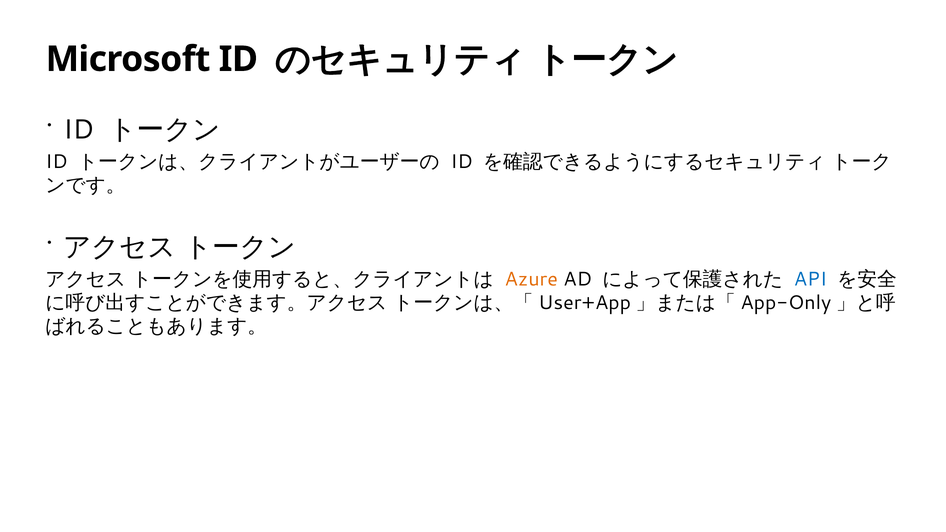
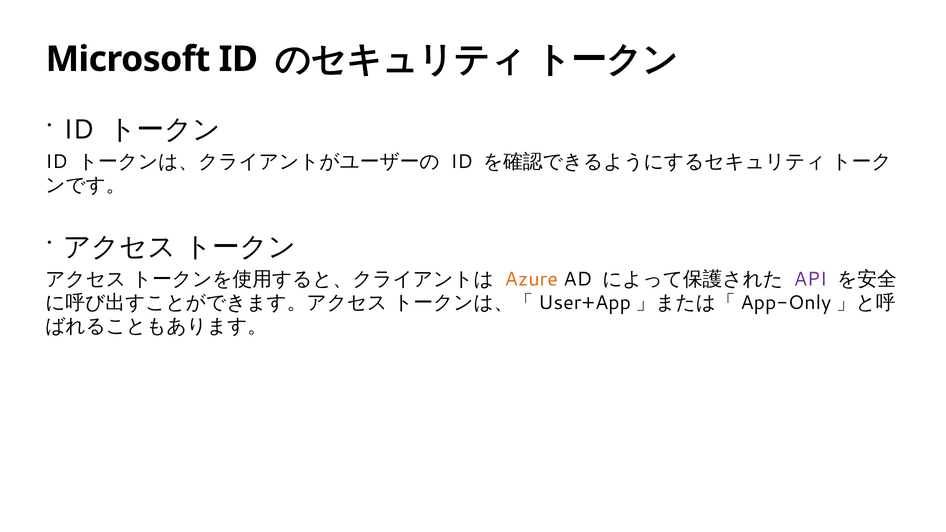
API colour: blue -> purple (810, 279)
